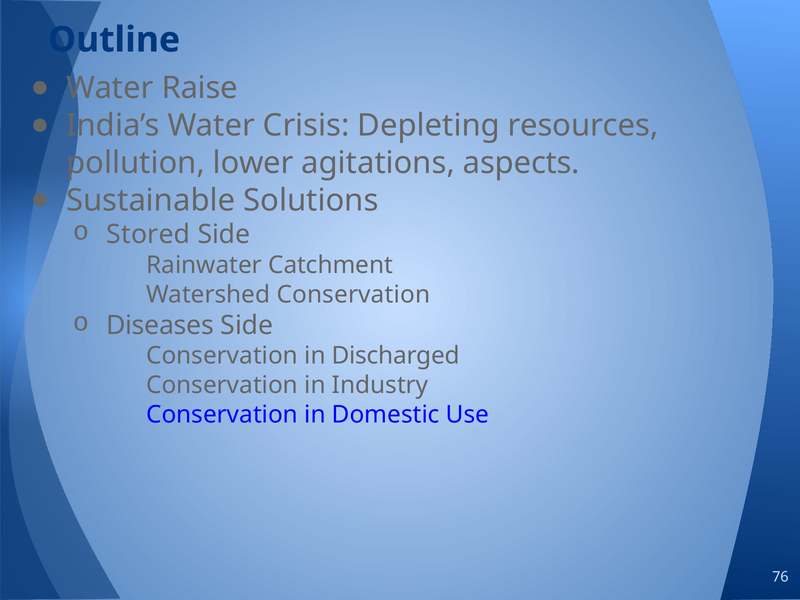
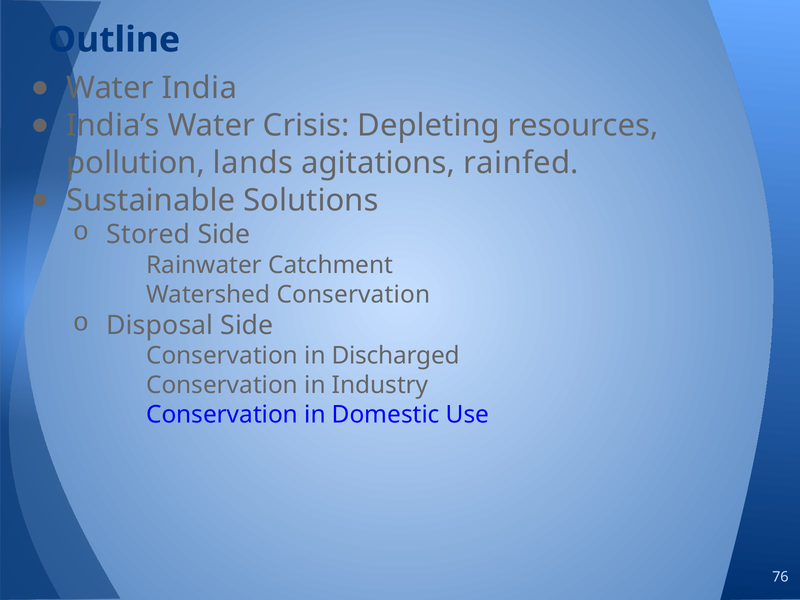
Raise: Raise -> India (199, 88)
lower: lower -> lands (253, 163)
aspects: aspects -> rainfed (521, 163)
Diseases: Diseases -> Disposal (160, 325)
